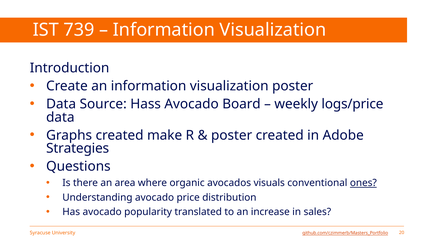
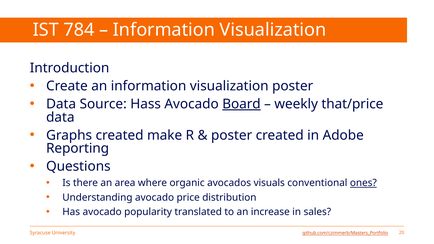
739: 739 -> 784 (79, 30)
Board underline: none -> present (241, 104)
logs/price: logs/price -> that/price (352, 104)
Strategies: Strategies -> Reporting (78, 149)
